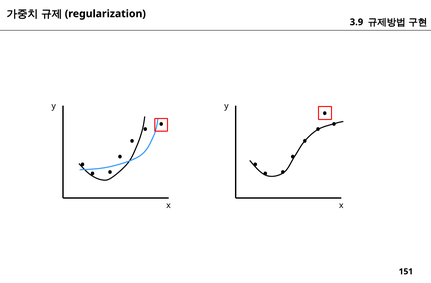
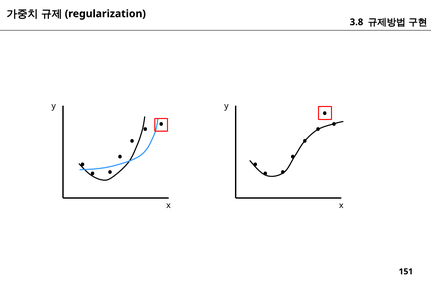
3.9: 3.9 -> 3.8 (356, 22)
